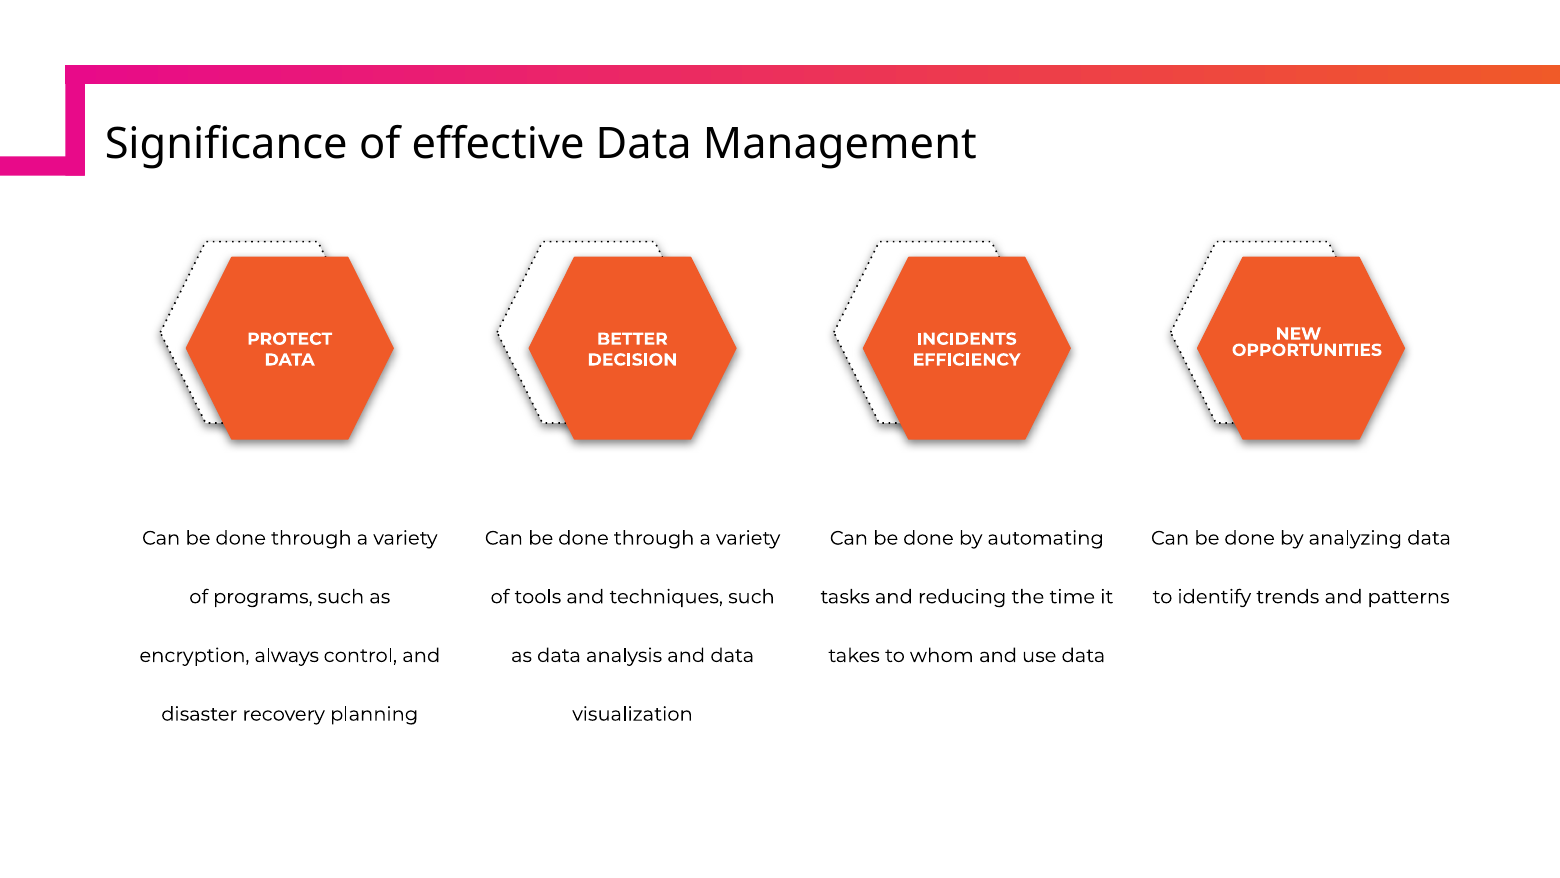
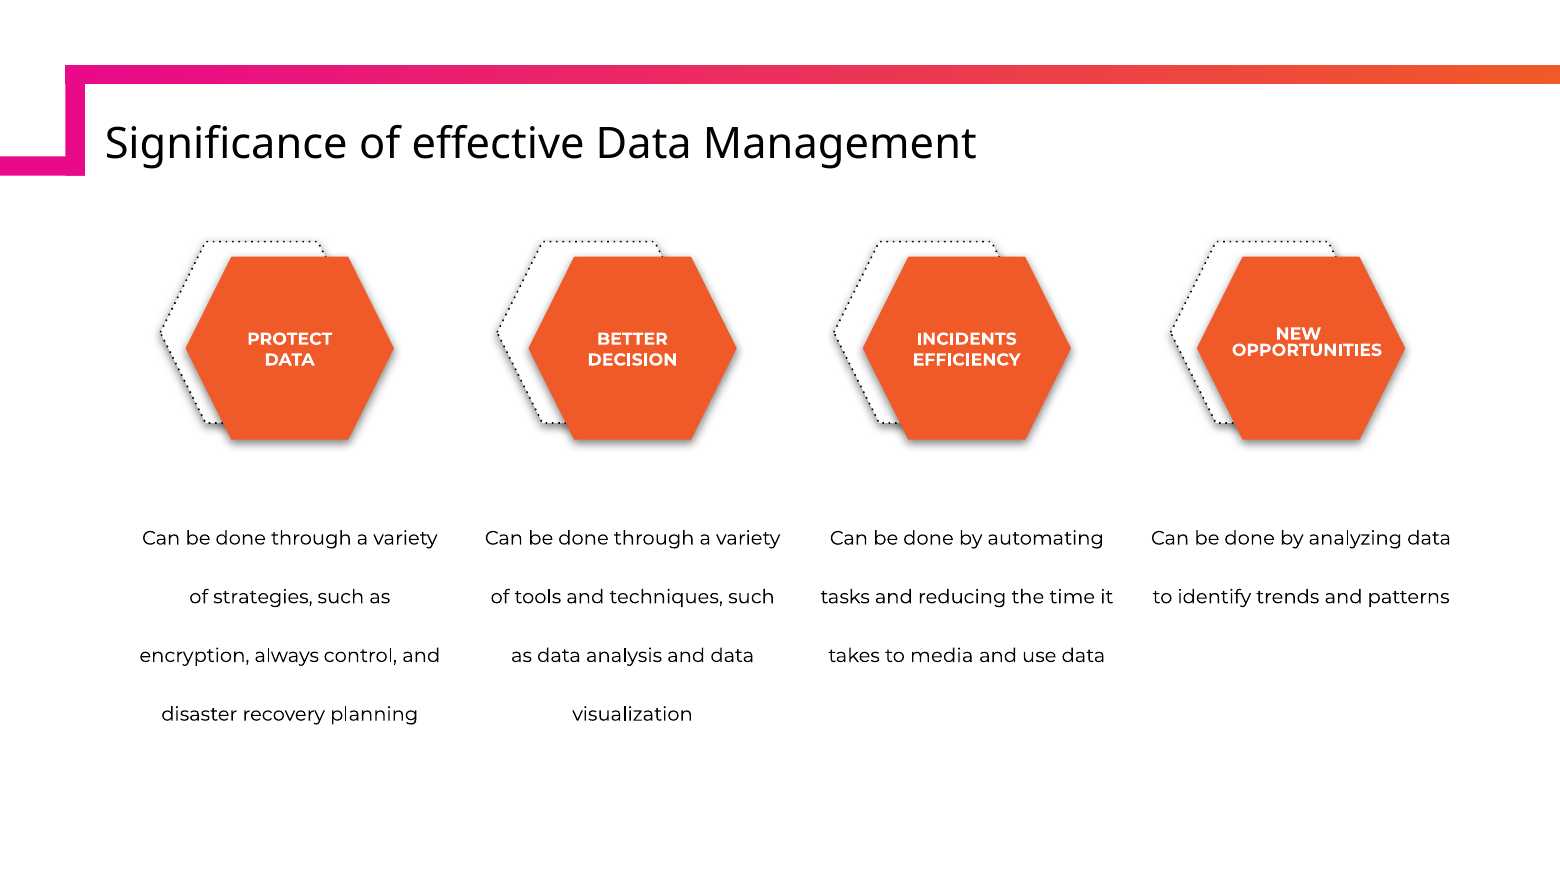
programs: programs -> strategies (263, 597)
whom: whom -> media (942, 655)
